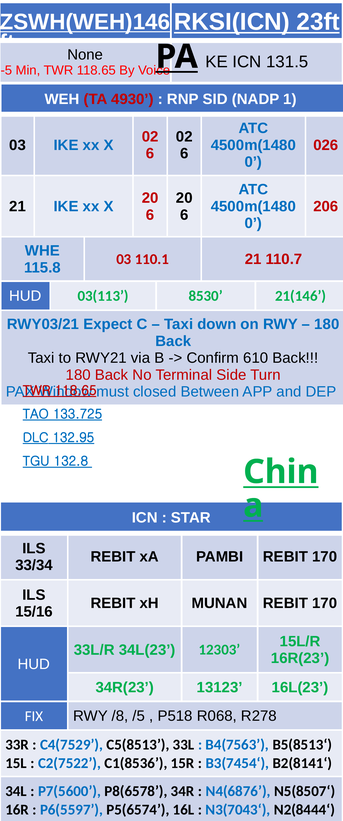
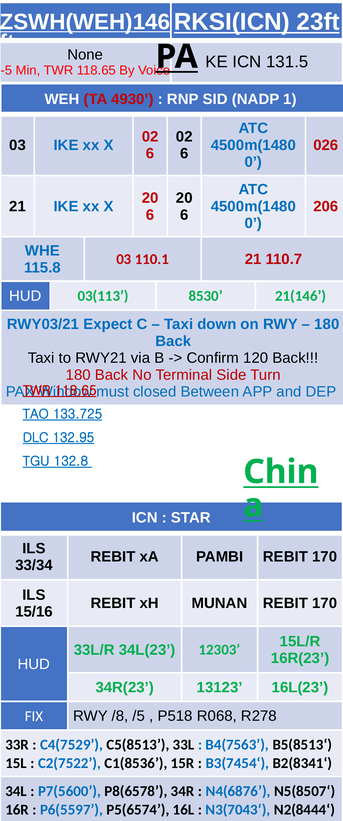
610: 610 -> 120 (256, 358)
B2(8141‘: B2(8141‘ -> B2(8341‘ (302, 763)
